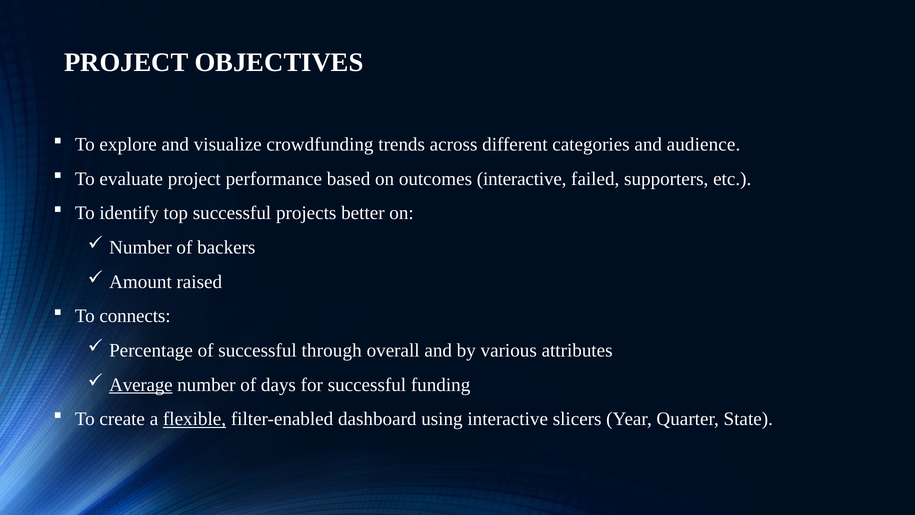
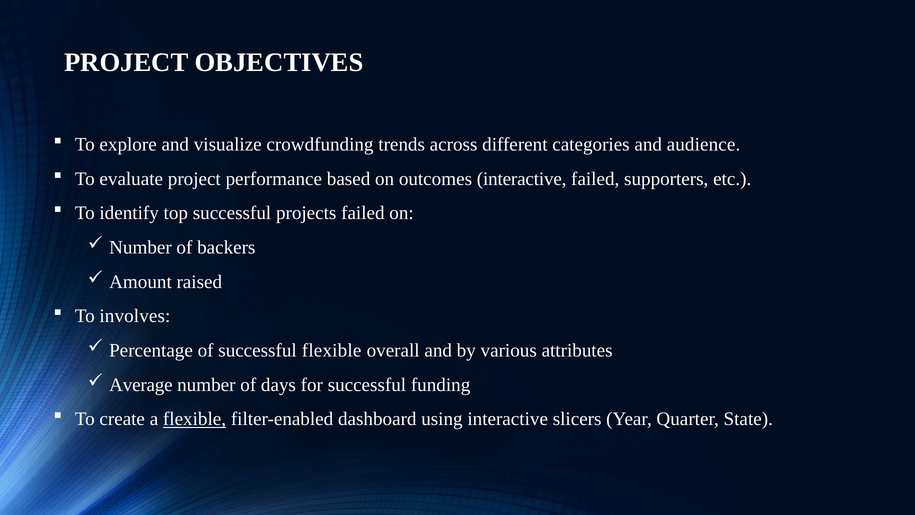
projects better: better -> failed (363, 213)
connects: connects -> involves (135, 316)
successful through: through -> flexible (332, 350)
Average underline: present -> none (141, 385)
